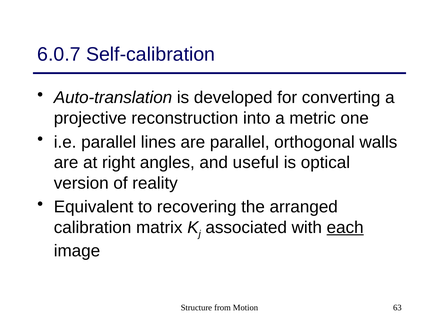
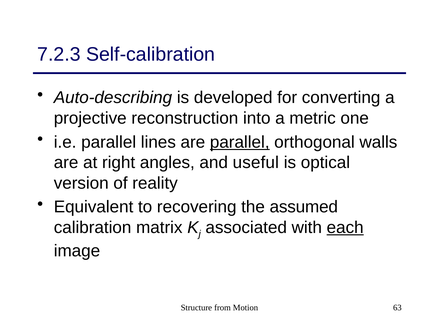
6.0.7: 6.0.7 -> 7.2.3 (59, 54)
Auto-translation: Auto-translation -> Auto-describing (113, 98)
parallel underline: none -> present (240, 142)
arranged: arranged -> assumed (304, 207)
